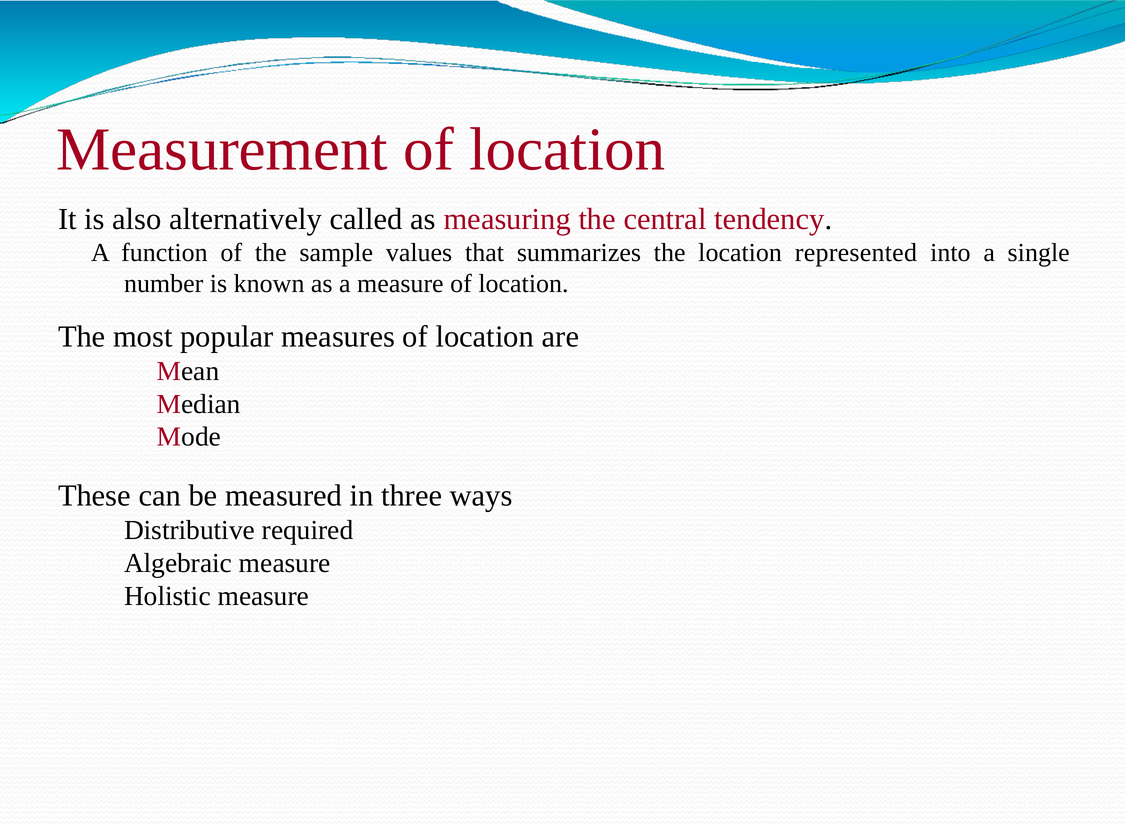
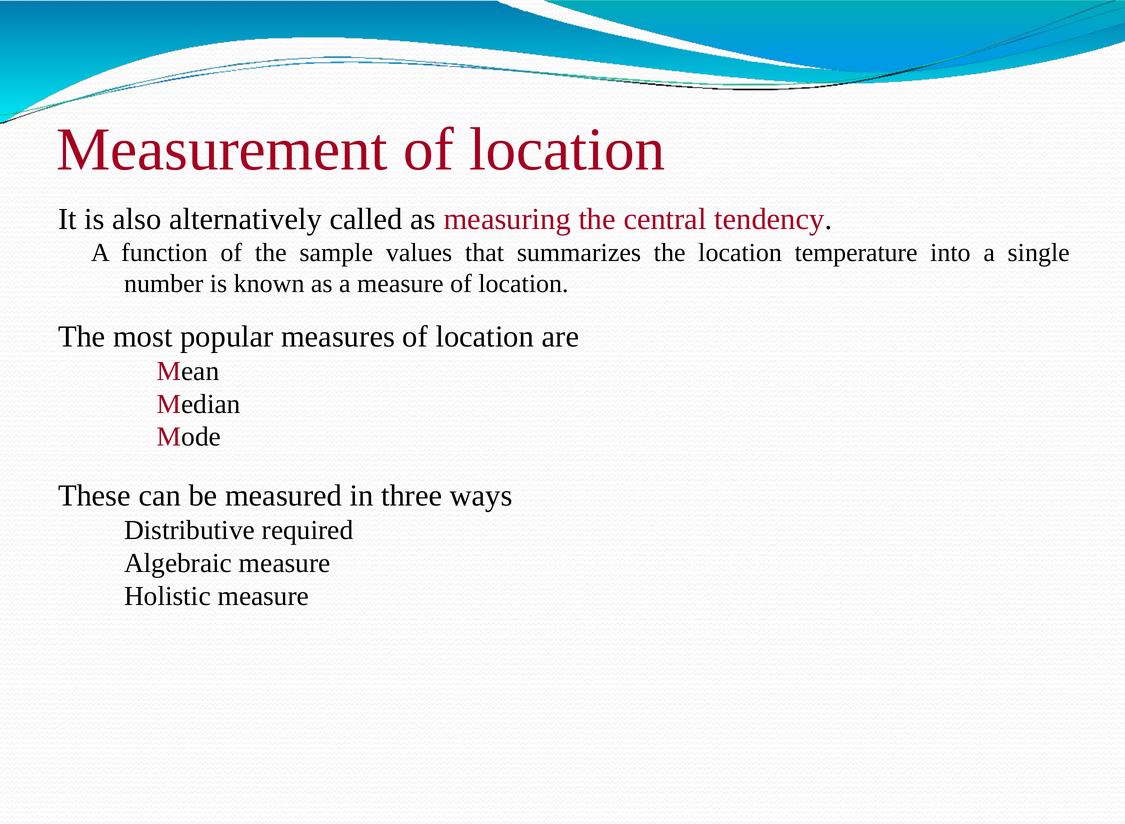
represented: represented -> temperature (856, 253)
